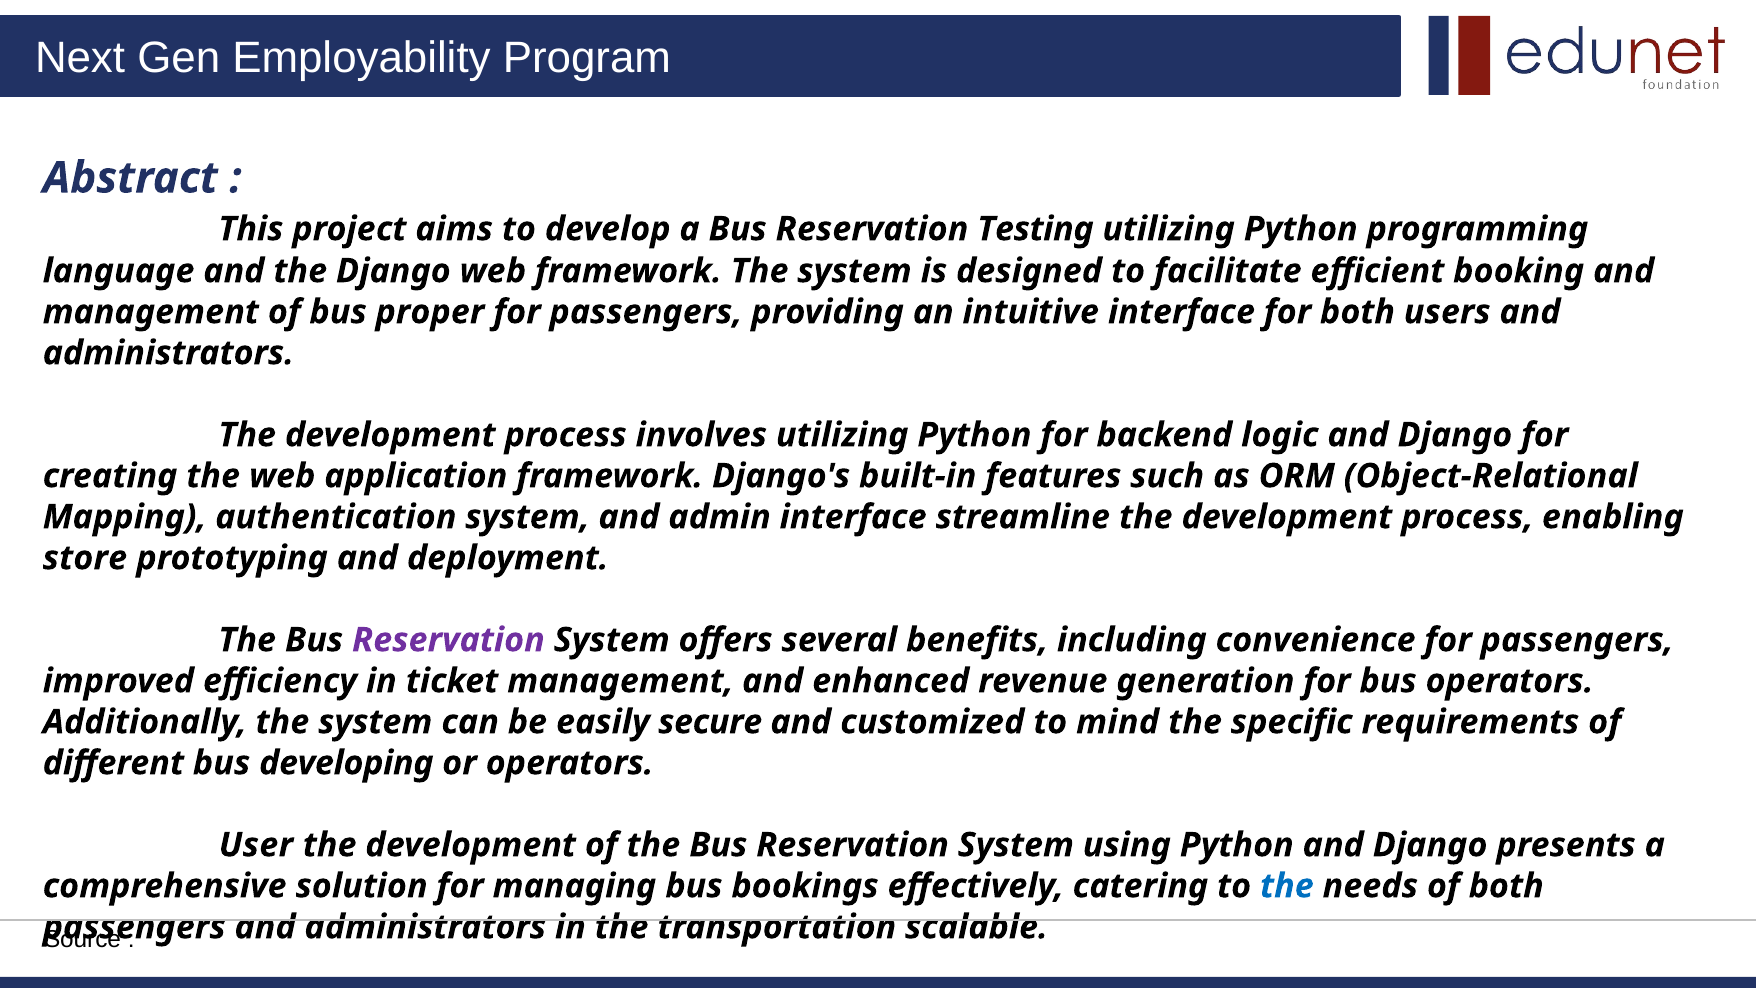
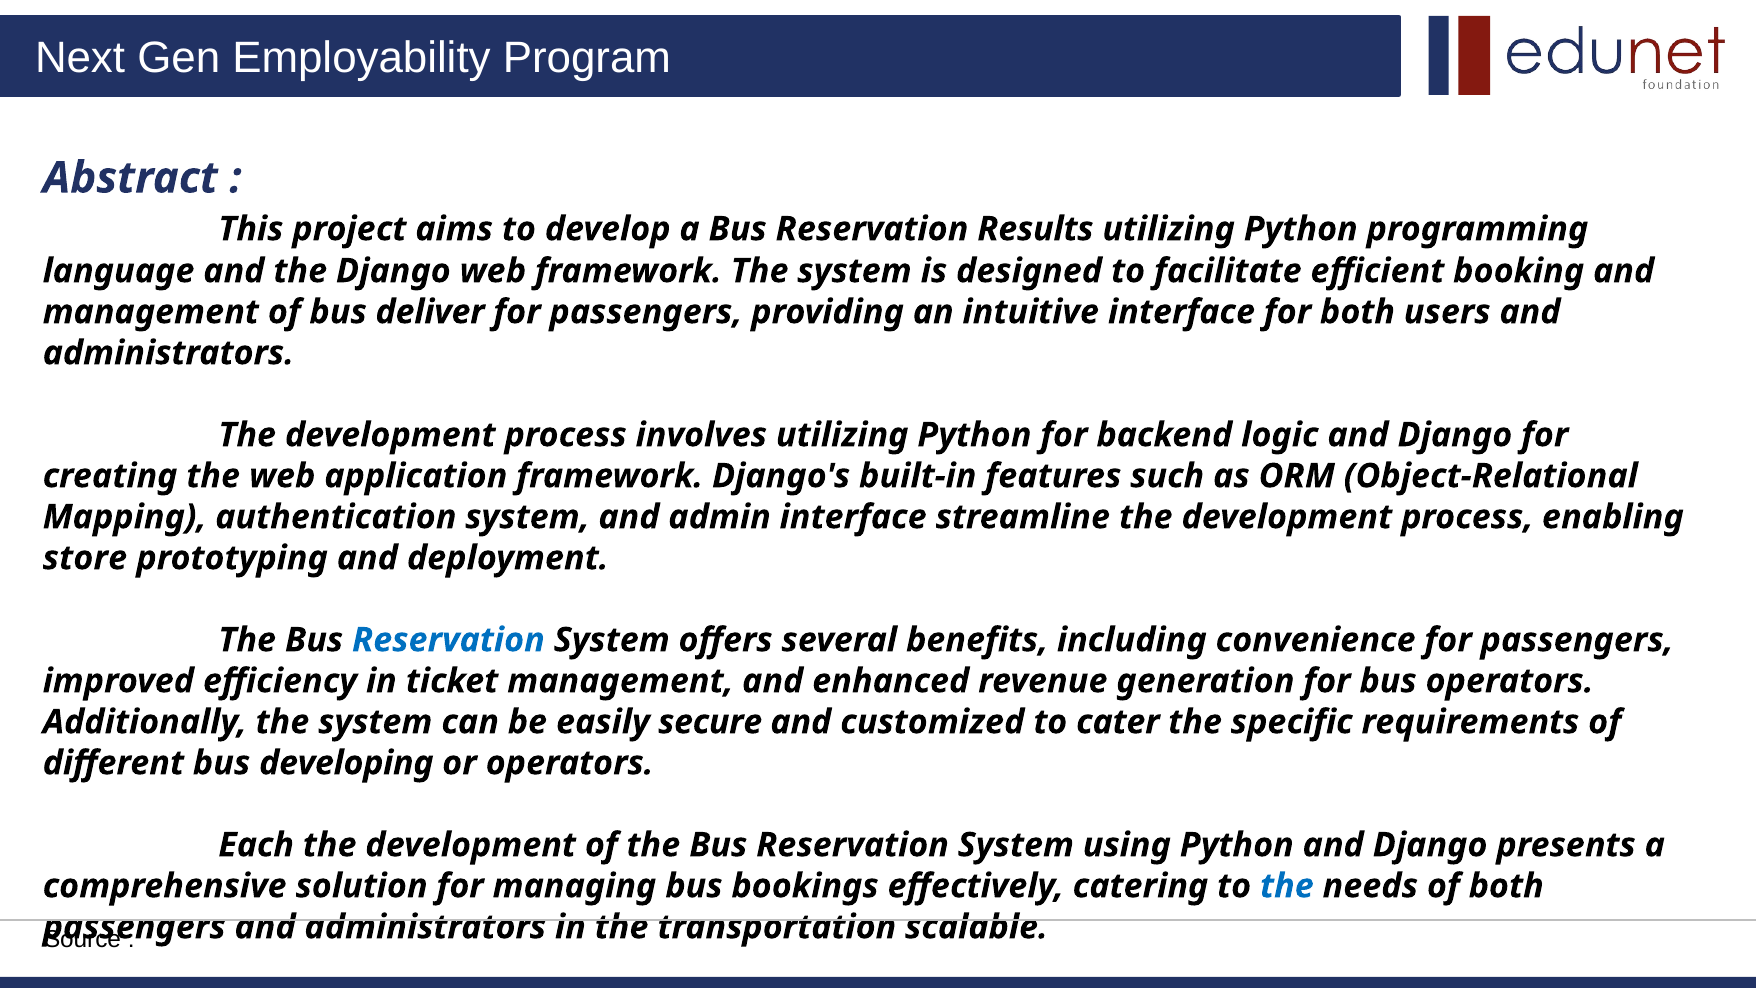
Testing: Testing -> Results (1035, 229)
proper: proper -> deliver (430, 312)
Reservation colour: purple -> blue (448, 640)
mind: mind -> cater (1118, 722)
User: User -> Each (256, 845)
